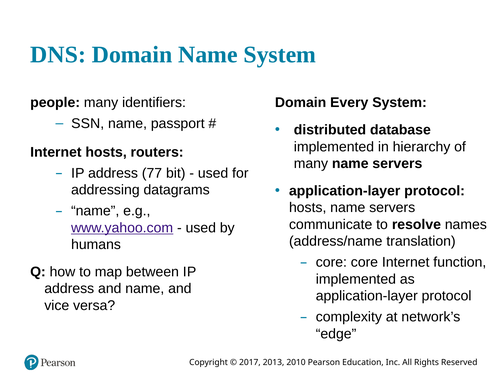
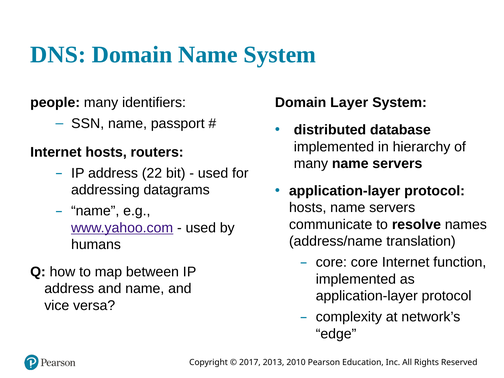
Every: Every -> Layer (349, 103)
77: 77 -> 22 (152, 173)
